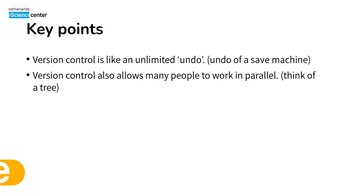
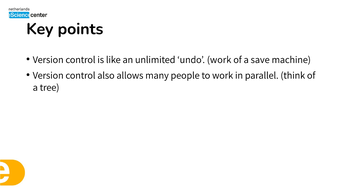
undo undo: undo -> work (219, 60)
